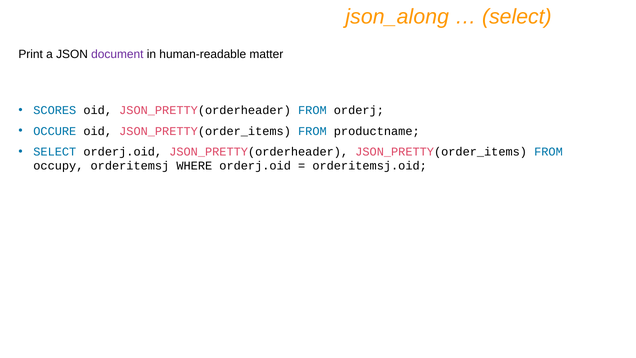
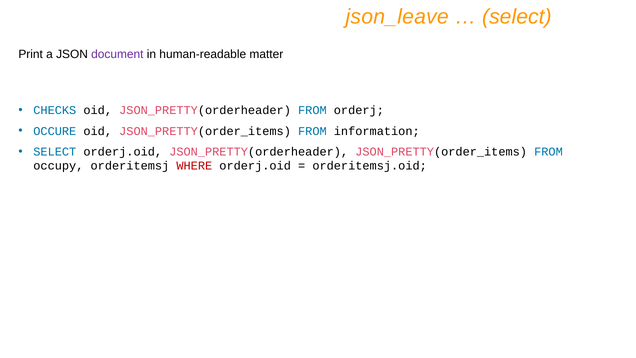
json_along: json_along -> json_leave (397, 17)
SCORES: SCORES -> CHECKS (55, 110)
productname: productname -> information (377, 131)
WHERE colour: black -> red (194, 166)
